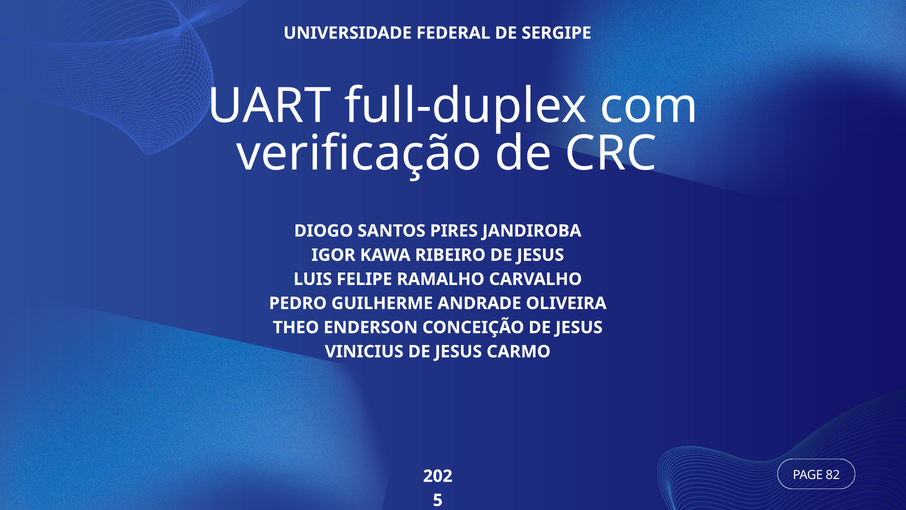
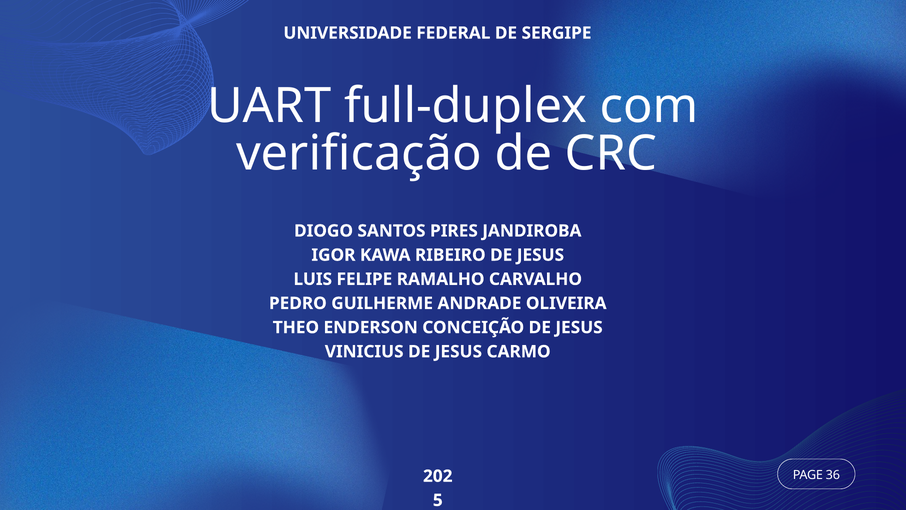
82: 82 -> 36 (833, 475)
